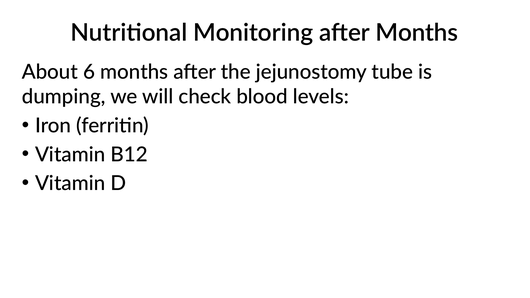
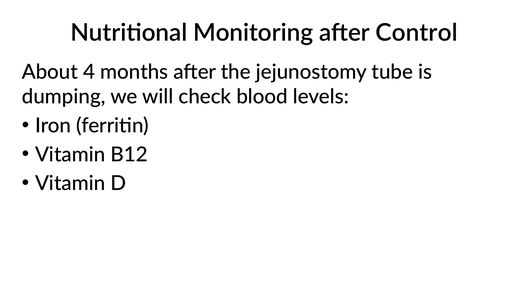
after Months: Months -> Control (417, 33)
6: 6 -> 4 (89, 72)
